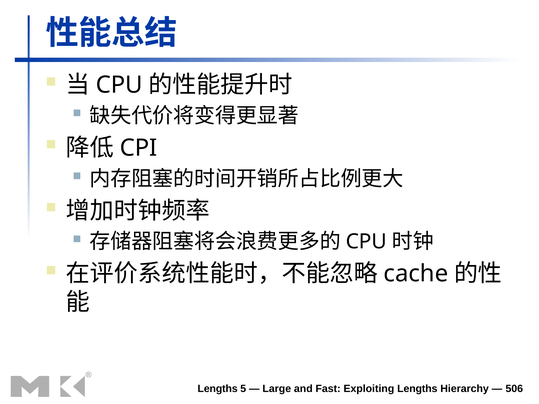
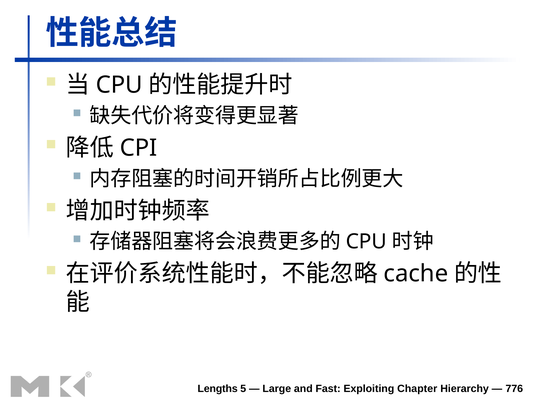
Exploiting Lengths: Lengths -> Chapter (417, 389)
506: 506 -> 776 (514, 389)
